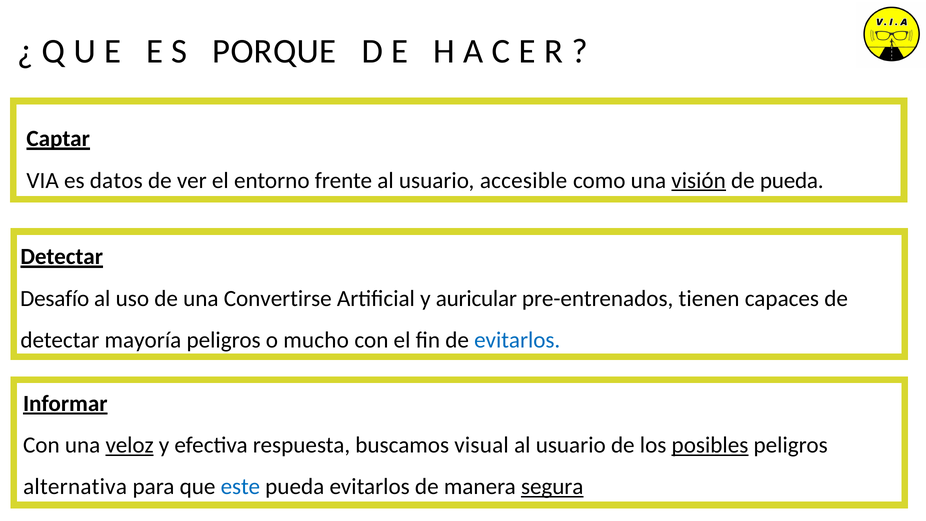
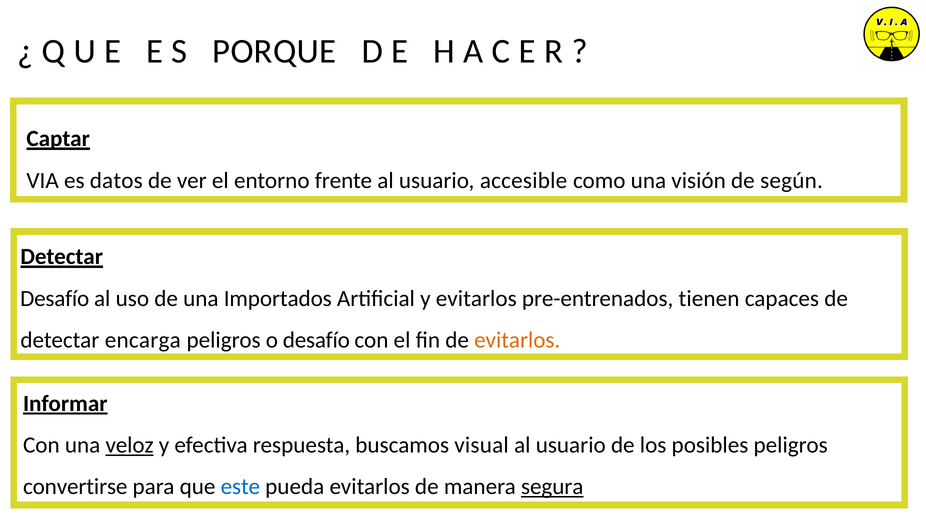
visión underline: present -> none (699, 180)
de pueda: pueda -> según (792, 180)
Convertirse: Convertirse -> Importados (278, 298)
y auricular: auricular -> evitarlos (476, 298)
mayoría: mayoría -> encarga (143, 340)
o mucho: mucho -> desafío (316, 340)
evitarlos colour: blue -> orange (517, 340)
posibles underline: present -> none (710, 445)
alternativa: alternativa -> convertirse (75, 487)
